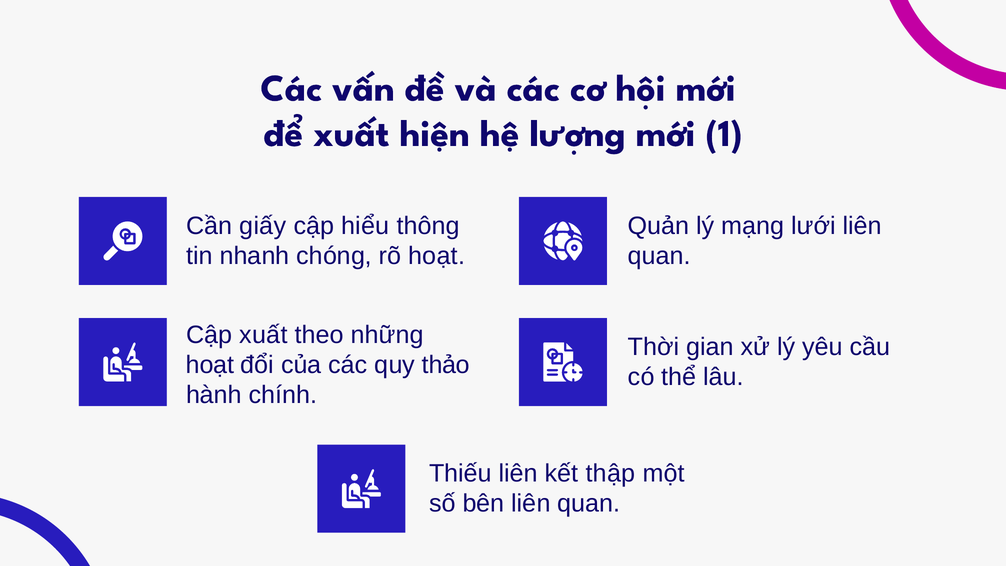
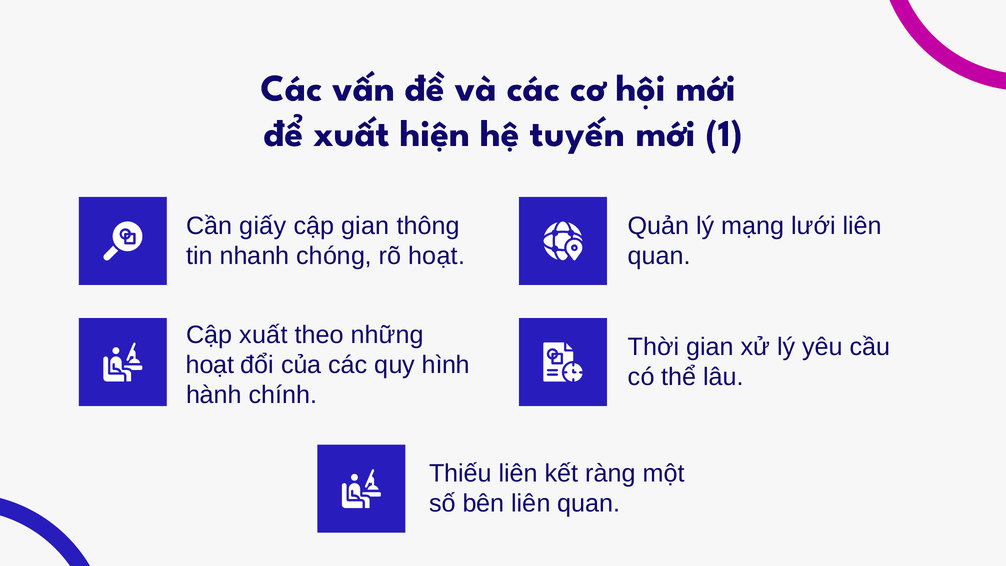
lượng: lượng -> tuyến (577, 133)
cập hiểu: hiểu -> gian (365, 226)
thảo: thảo -> hình (446, 365)
thập: thập -> ràng (611, 473)
